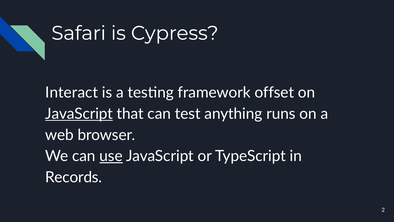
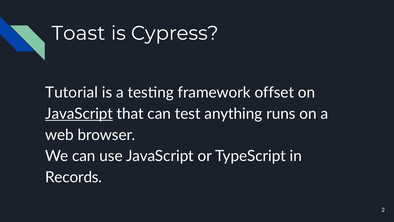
Safari: Safari -> Toast (78, 33)
Interact: Interact -> Tutorial (72, 92)
use underline: present -> none (111, 156)
